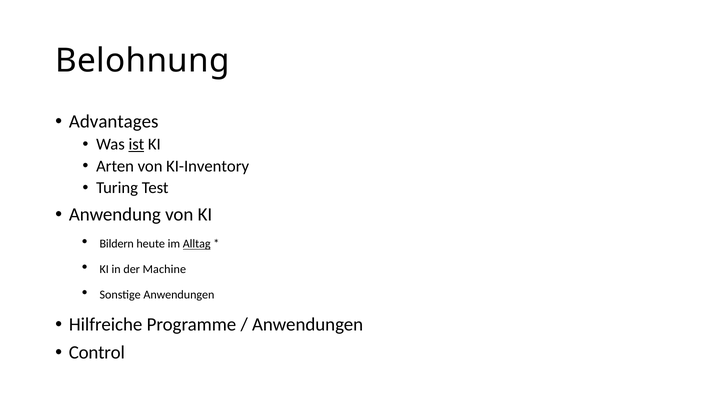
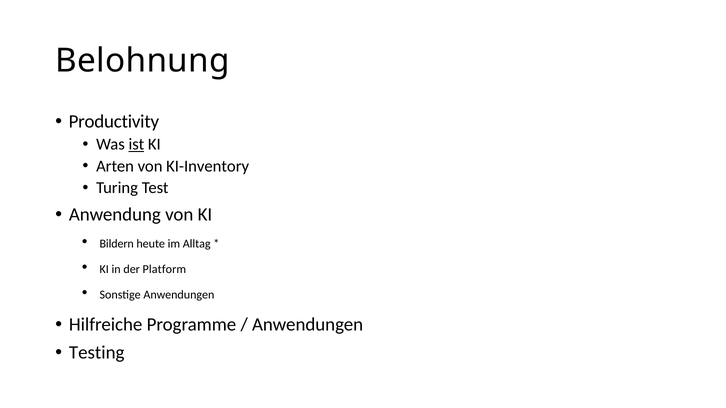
Advantages: Advantages -> Productivity (114, 122)
Alltag underline: present -> none (197, 244)
Machine: Machine -> Platform (164, 269)
Control: Control -> Testing (97, 353)
